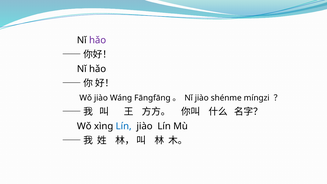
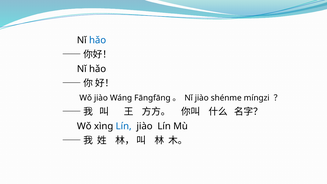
hǎo colour: purple -> blue (98, 40)
